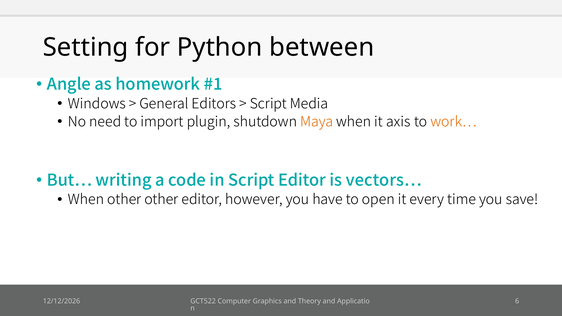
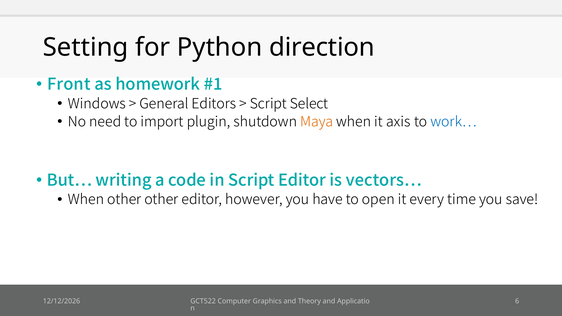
between: between -> direction (322, 47)
Angle: Angle -> Front (69, 84)
Media: Media -> Select (309, 104)
work… colour: orange -> blue (454, 122)
